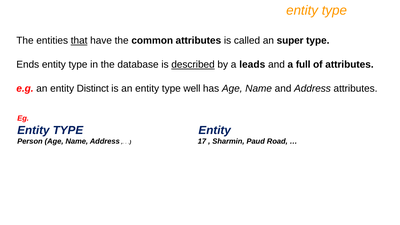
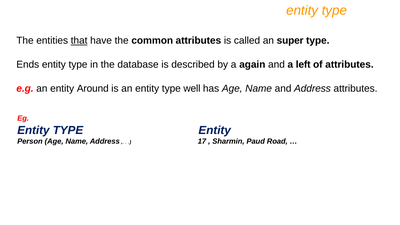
described underline: present -> none (193, 65)
leads: leads -> again (252, 65)
full: full -> left (303, 65)
Distinct: Distinct -> Around (93, 89)
